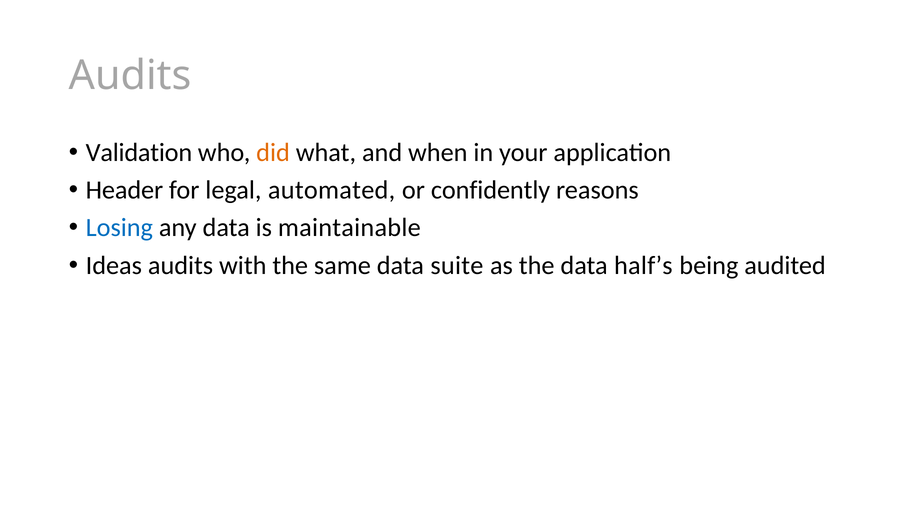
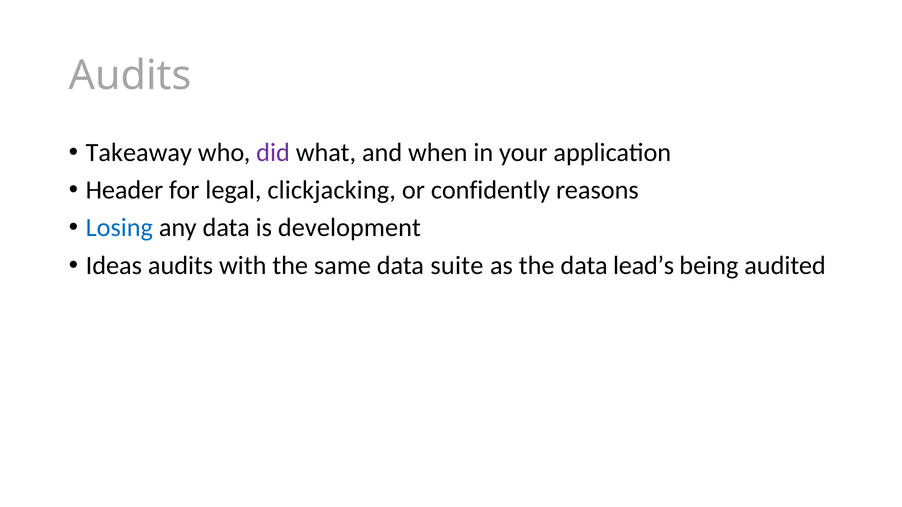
Validation: Validation -> Takeaway (139, 152)
did colour: orange -> purple (273, 152)
automated: automated -> clickjacking (332, 190)
maintainable: maintainable -> development (349, 228)
half’s: half’s -> lead’s (644, 266)
